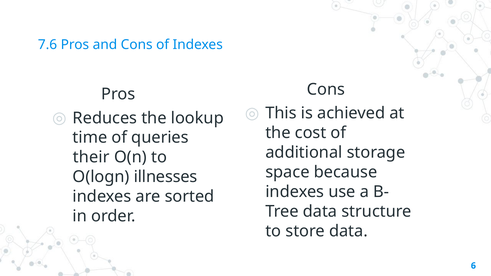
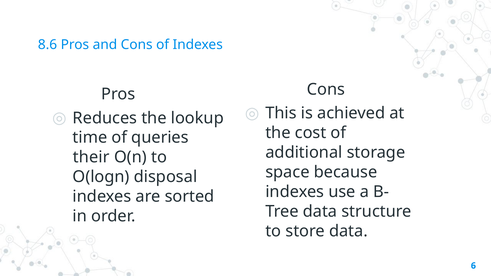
7.6: 7.6 -> 8.6 (48, 45)
illnesses: illnesses -> disposal (166, 177)
